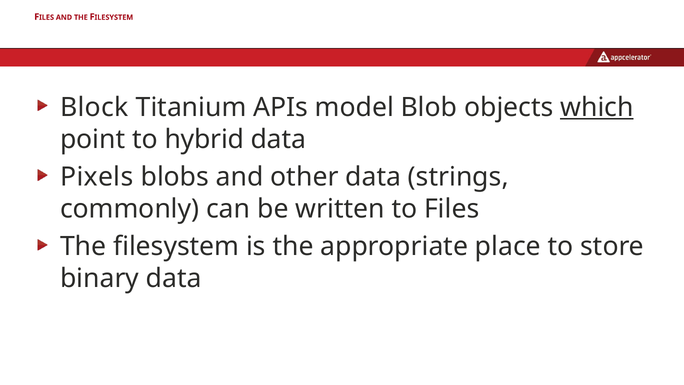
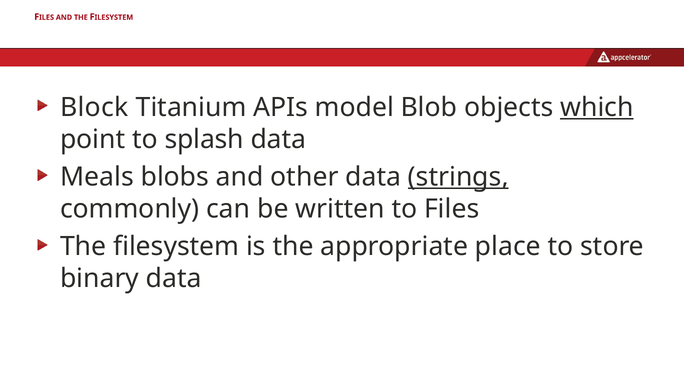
hybrid: hybrid -> splash (204, 139)
Pixels: Pixels -> Meals (97, 177)
strings underline: none -> present (458, 177)
